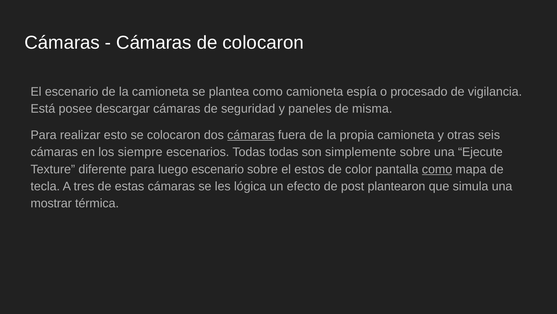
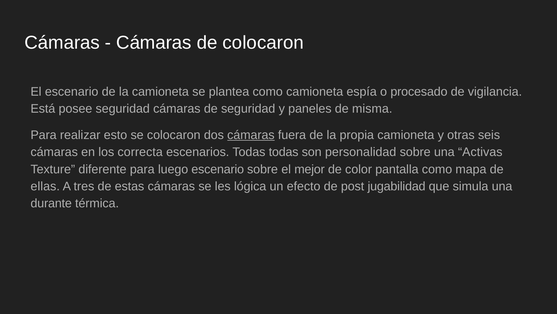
posee descargar: descargar -> seguridad (123, 109)
siempre: siempre -> correcta (140, 152)
simplemente: simplemente -> personalidad (361, 152)
Ejecute: Ejecute -> Activas (480, 152)
estos: estos -> mejor (310, 169)
como underline: present -> none (437, 169)
tecla: tecla -> ellas (45, 186)
plantearon: plantearon -> jugabilidad (397, 186)
mostrar: mostrar -> durante (51, 203)
